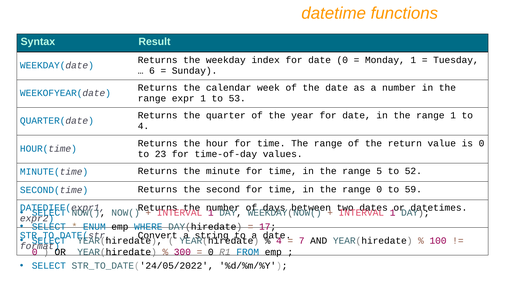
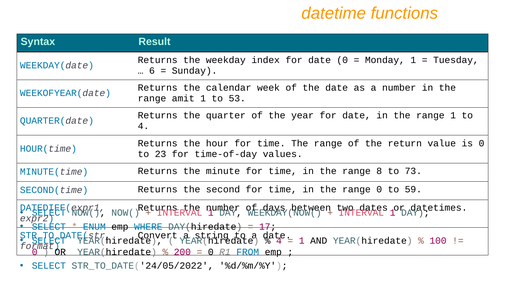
expr: expr -> amit (183, 98)
5: 5 -> 8 (379, 171)
52: 52 -> 73 (413, 171)
7: 7 -> 1 (302, 241)
300: 300 -> 200 (182, 252)
